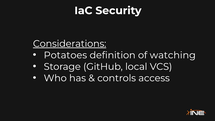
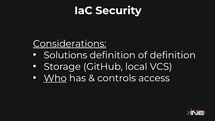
Potatoes: Potatoes -> Solutions (65, 55)
of watching: watching -> definition (173, 55)
Who underline: none -> present (55, 78)
